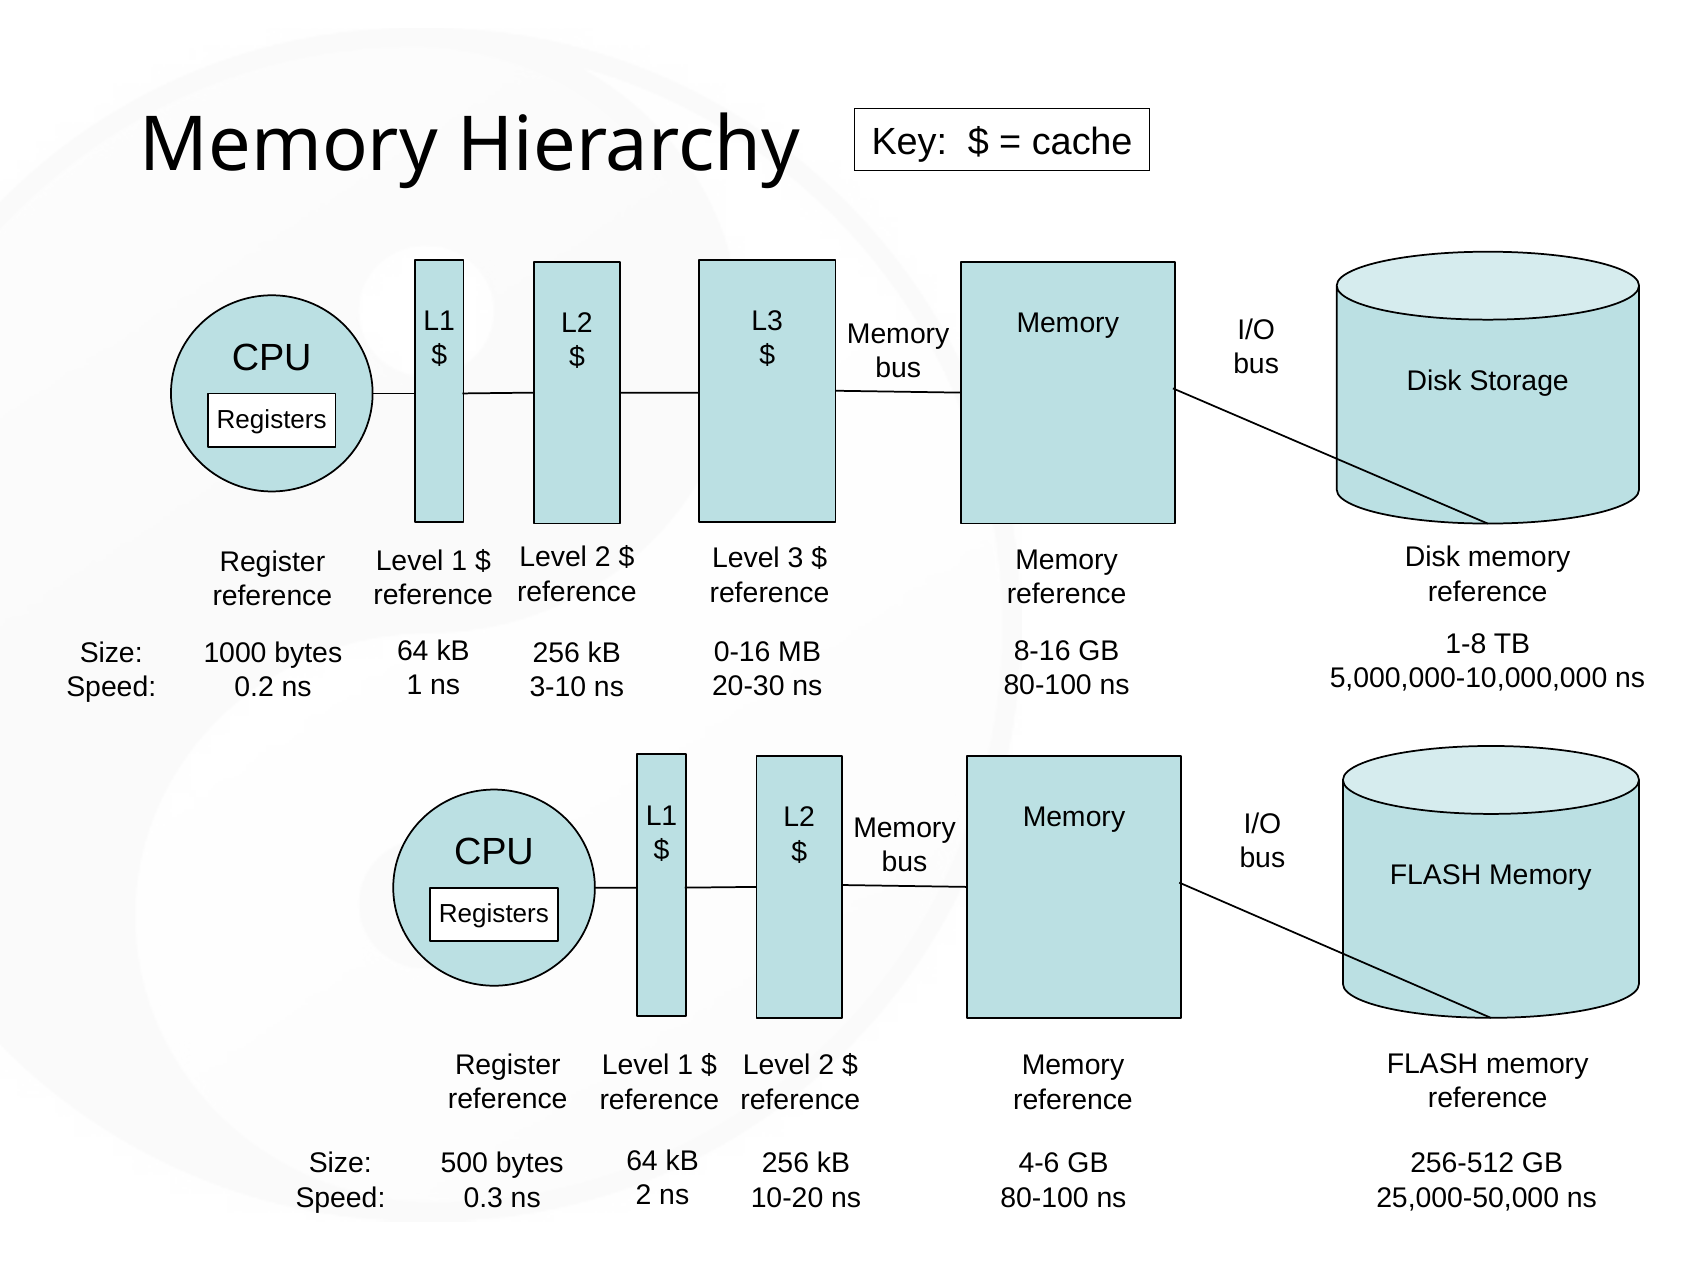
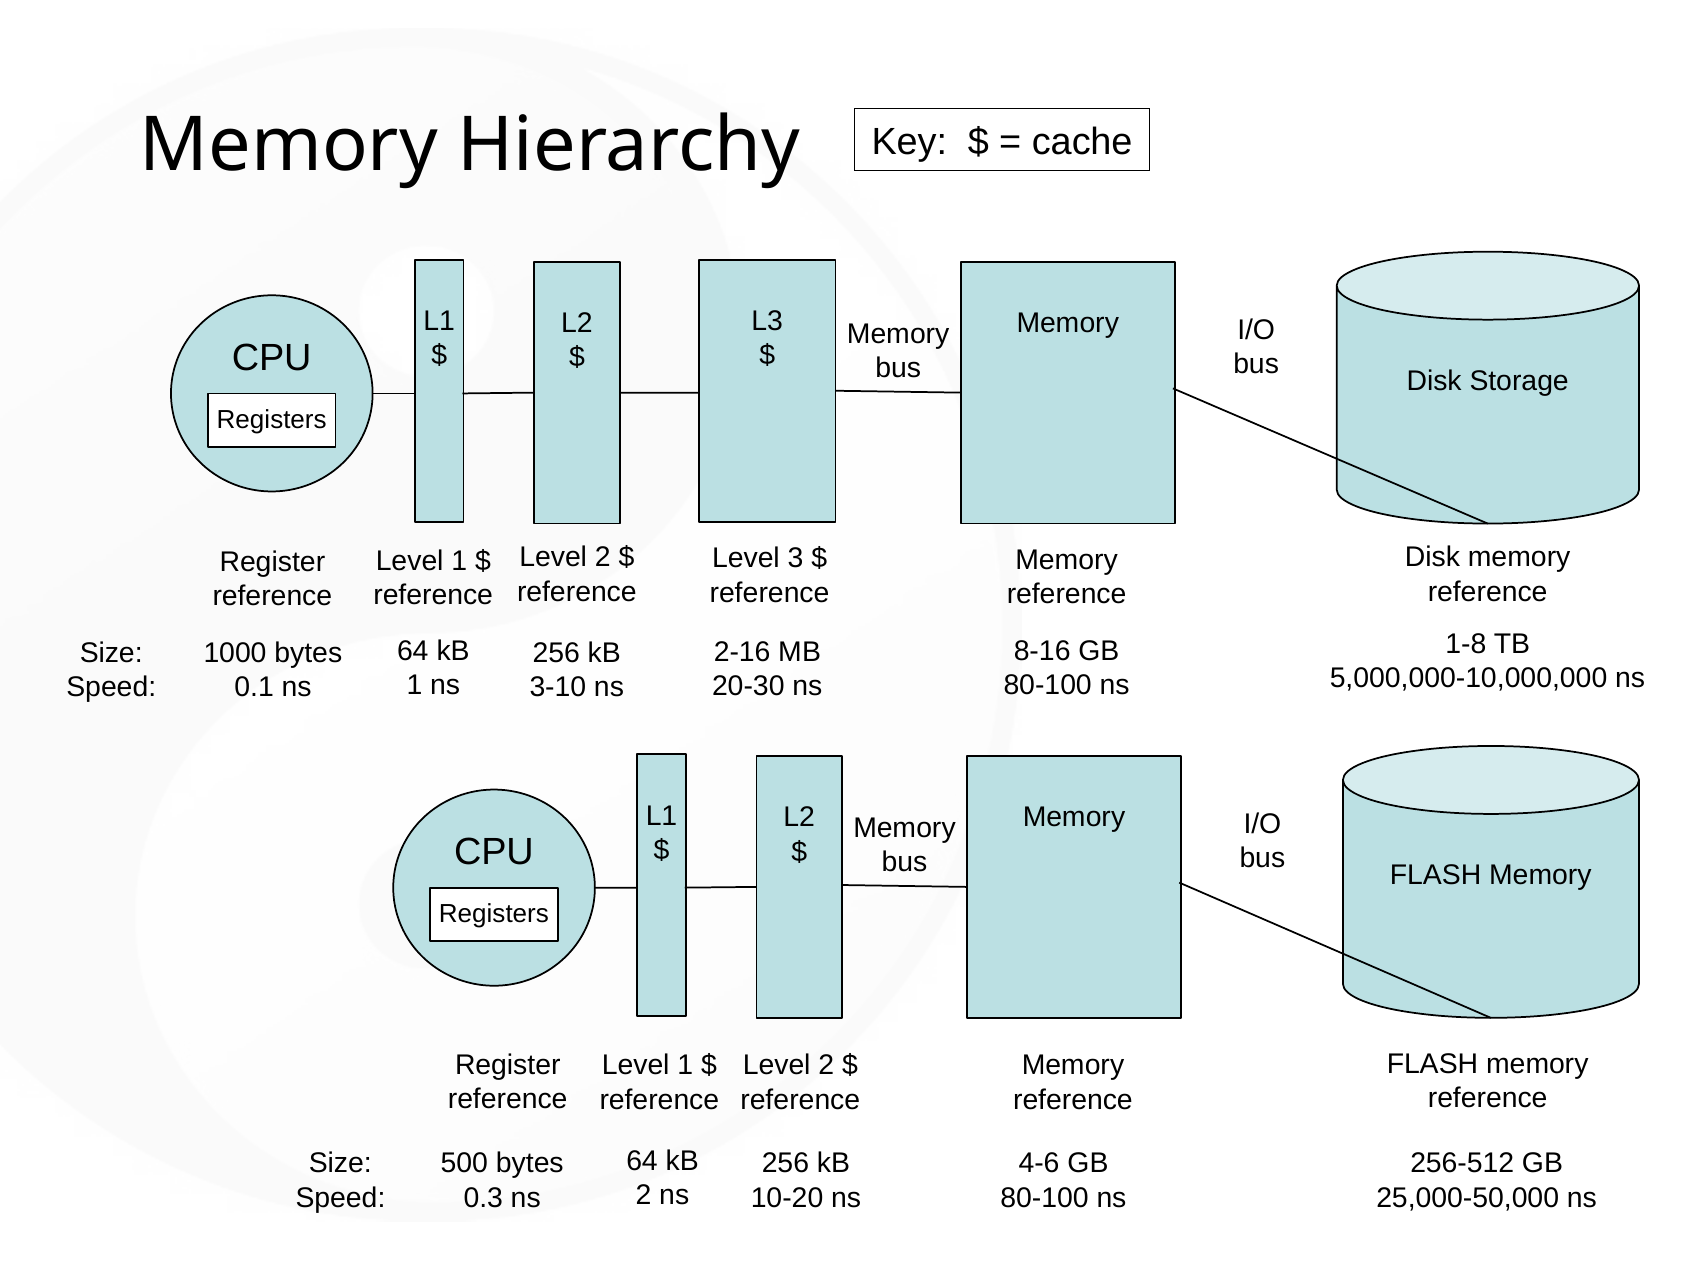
0-16: 0-16 -> 2-16 (742, 652)
0.2: 0.2 -> 0.1 (254, 687)
